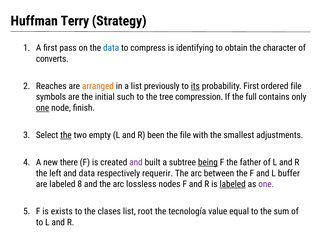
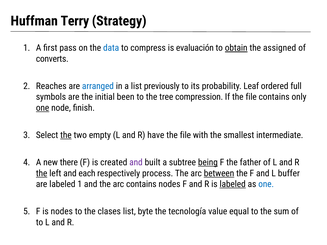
identifying: identifying -> evaluación (195, 48)
obtain underline: none -> present (236, 48)
character: character -> assigned (280, 48)
arranged colour: orange -> blue (98, 86)
its underline: present -> none (195, 86)
probability First: First -> Leaf (251, 86)
ordered file: file -> full (296, 86)
such: such -> been (126, 97)
If the full: full -> file (251, 97)
been: been -> have (156, 135)
adjustments: adjustments -> intermediate (280, 135)
the underline: none -> present (42, 173)
and data: data -> each (87, 173)
requerir: requerir -> process (158, 173)
between underline: none -> present (219, 173)
labeled 8: 8 -> 1 (80, 184)
arc lossless: lossless -> contains (141, 184)
one colour: purple -> blue (266, 184)
is exists: exists -> nodes (62, 212)
root: root -> byte (145, 212)
